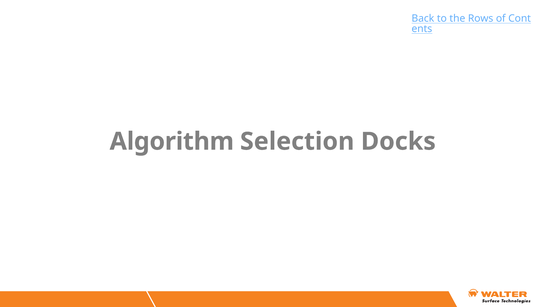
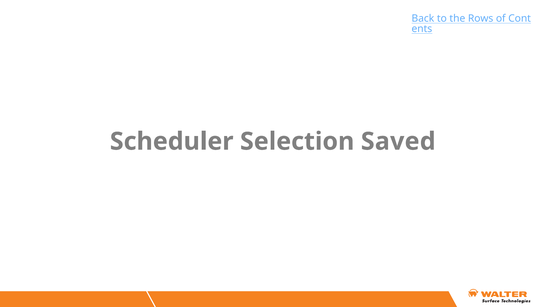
Algorithm: Algorithm -> Scheduler (172, 141)
Docks: Docks -> Saved (398, 141)
